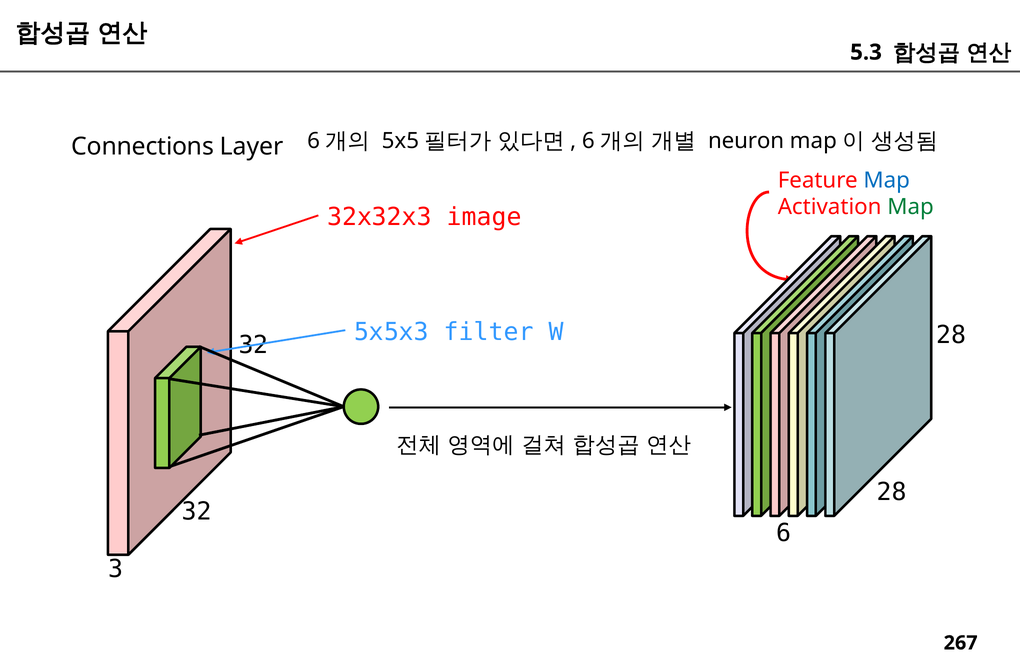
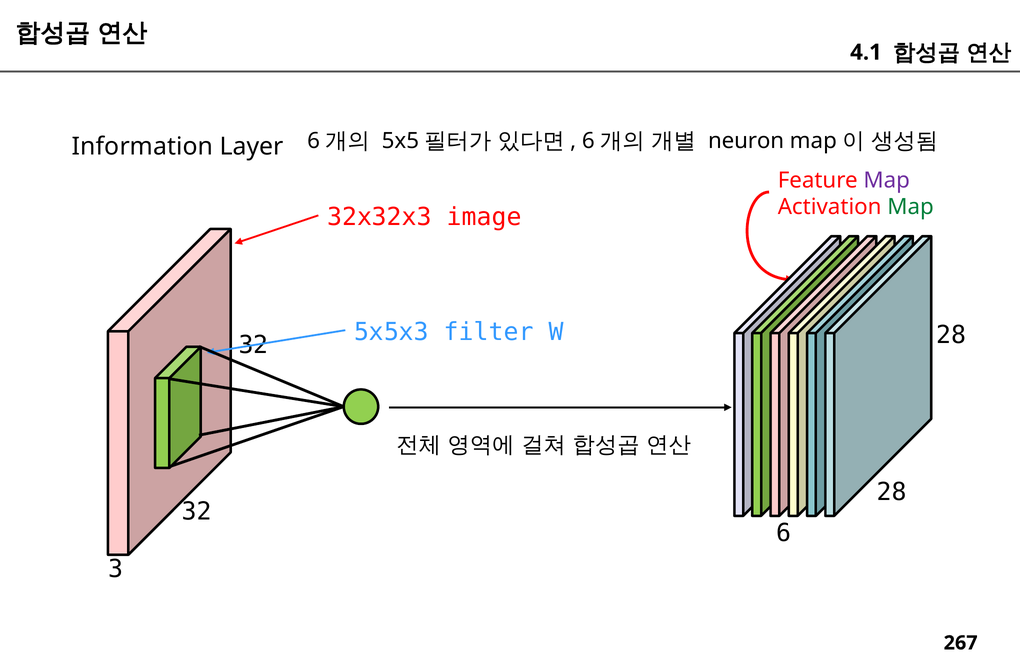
5.3: 5.3 -> 4.1 (866, 52)
Connections: Connections -> Information (143, 147)
Map colour: blue -> purple (887, 180)
